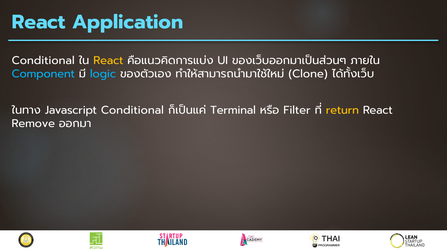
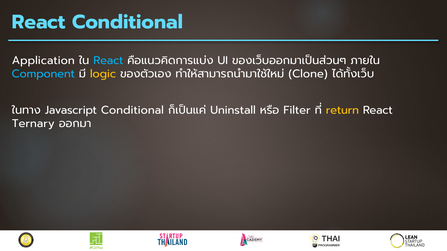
React Application: Application -> Conditional (128, 22)
Conditional: Conditional -> Application (43, 61)
React colour: yellow -> light blue (108, 61)
logic colour: light blue -> yellow (103, 74)
Terminal: Terminal -> Uninstall (233, 110)
Remove: Remove -> Ternary (33, 124)
